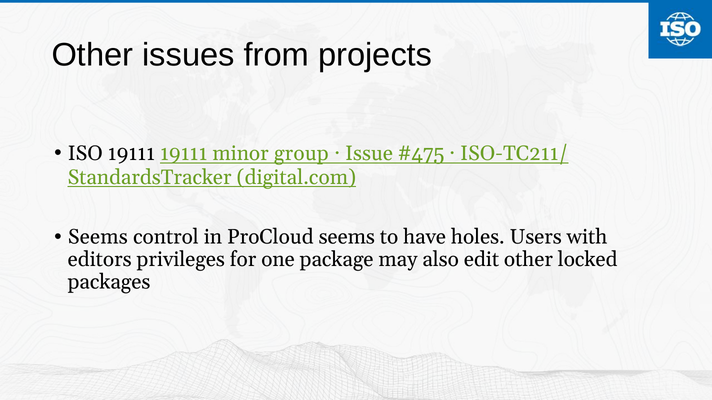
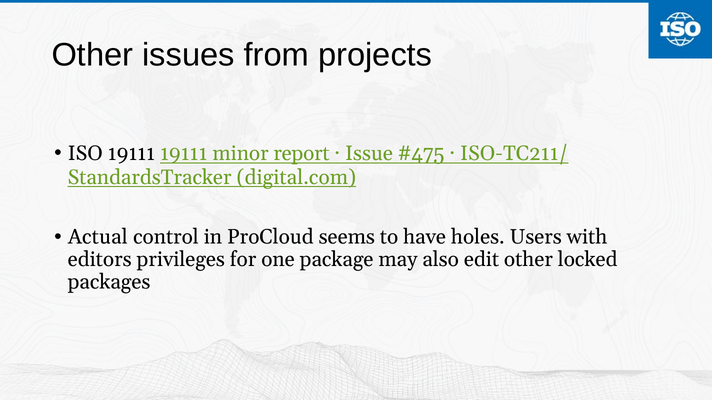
group: group -> report (302, 154)
Seems: Seems -> Actual (98, 237)
